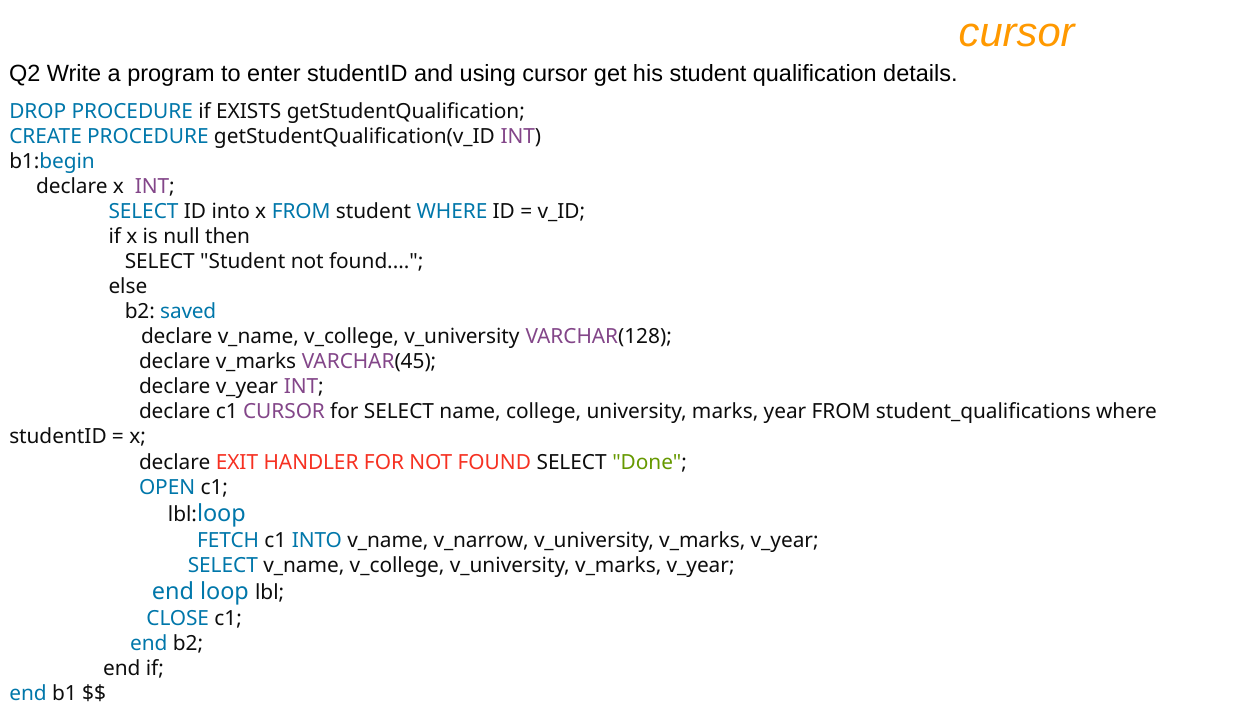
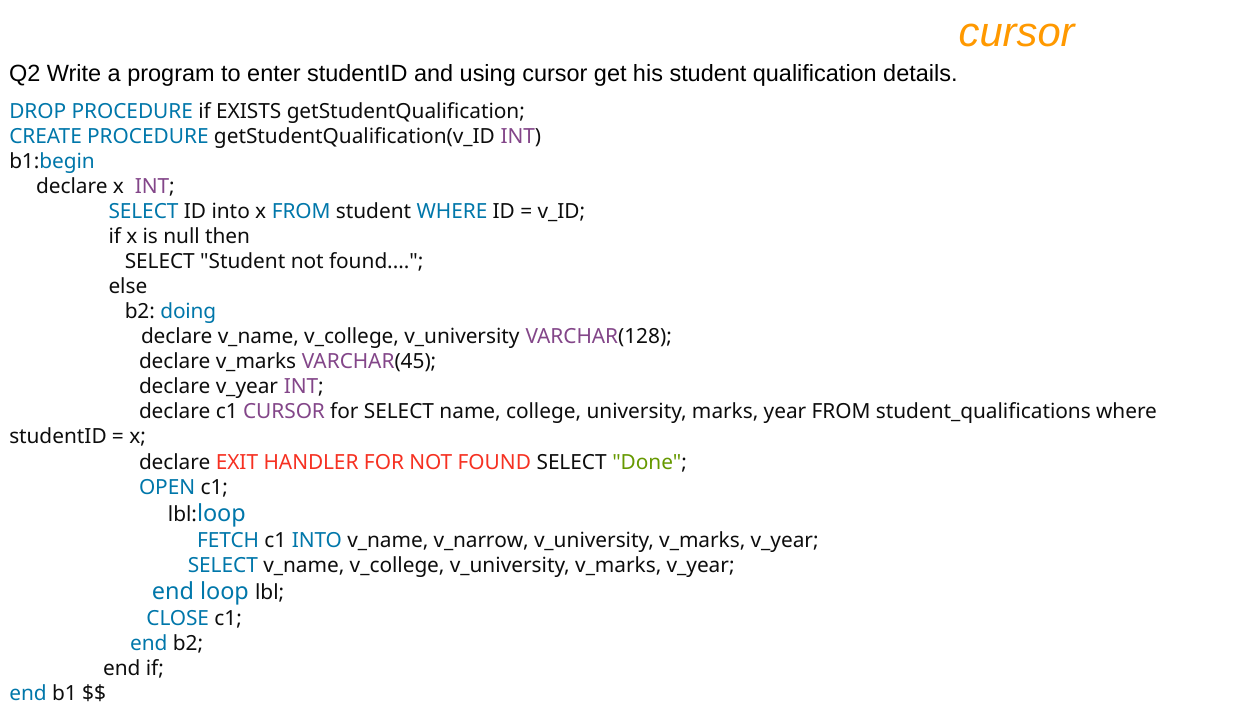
saved: saved -> doing (188, 312)
